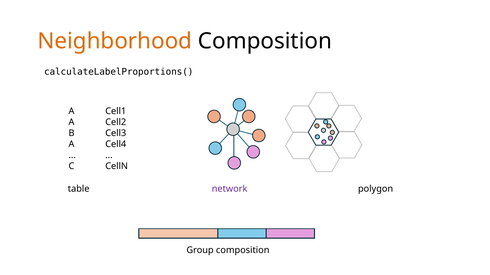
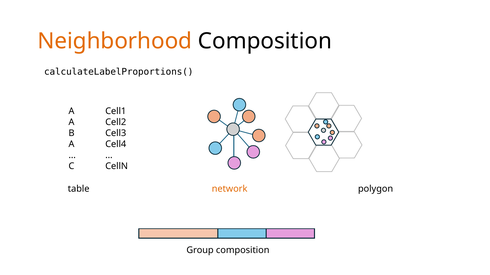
network colour: purple -> orange (230, 189)
